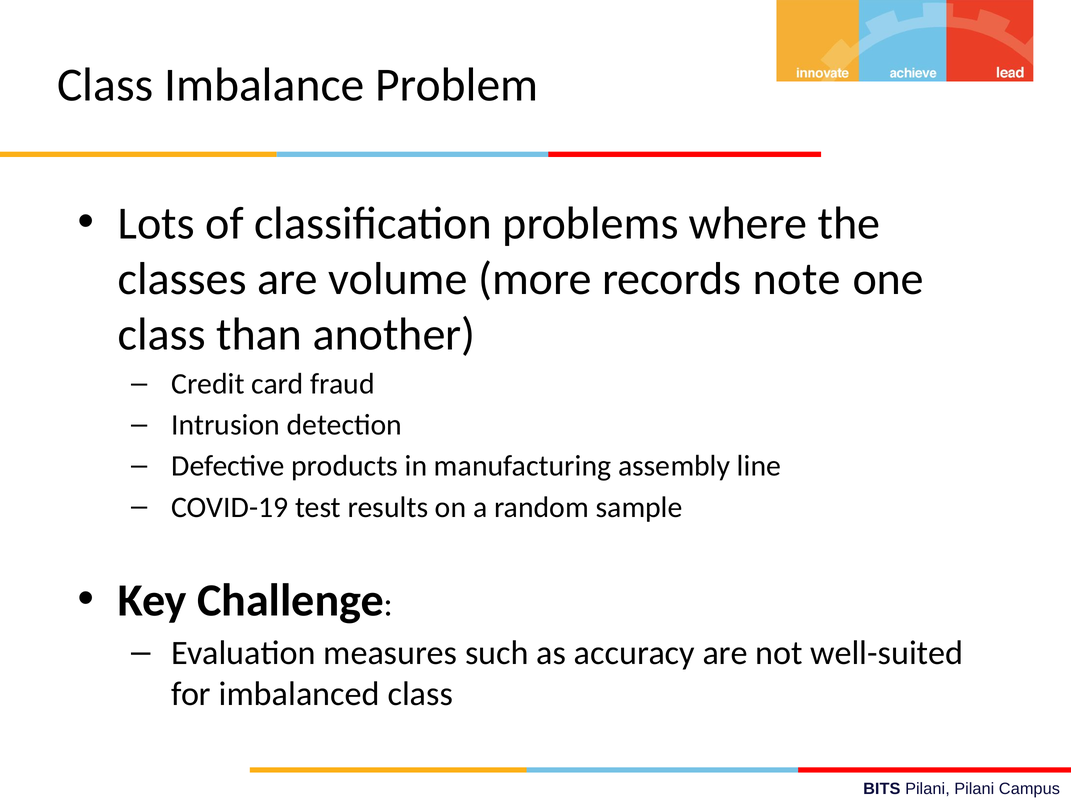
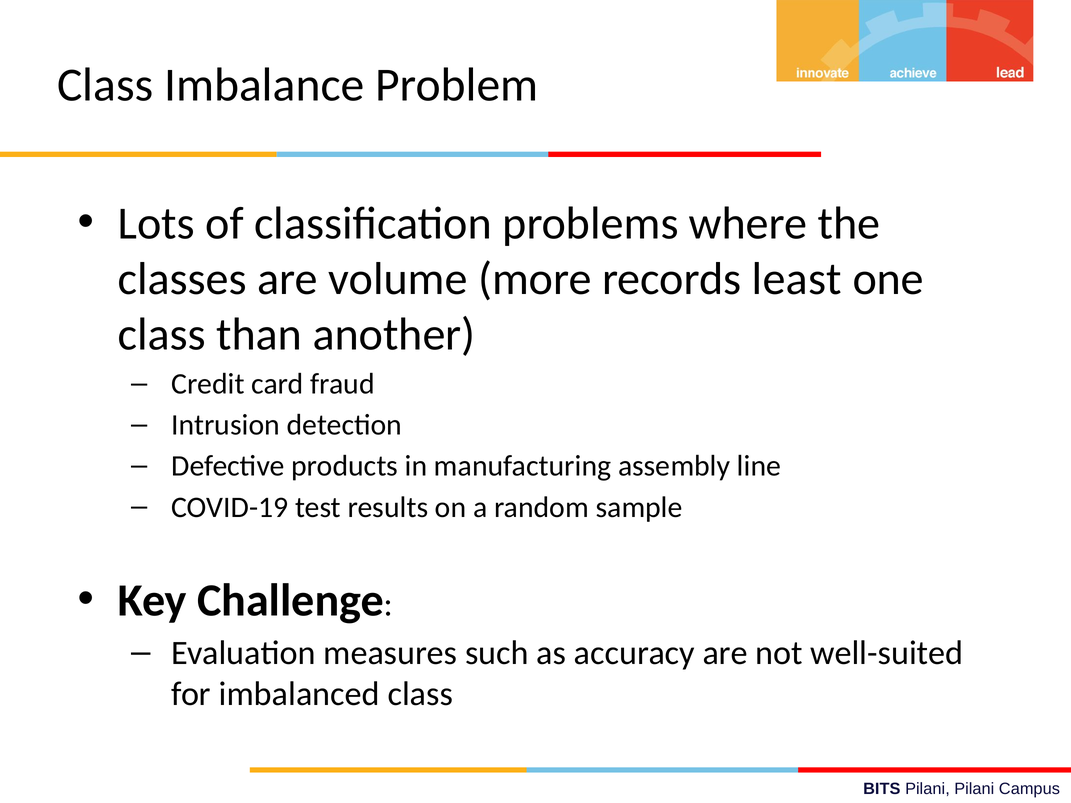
note: note -> least (797, 279)
